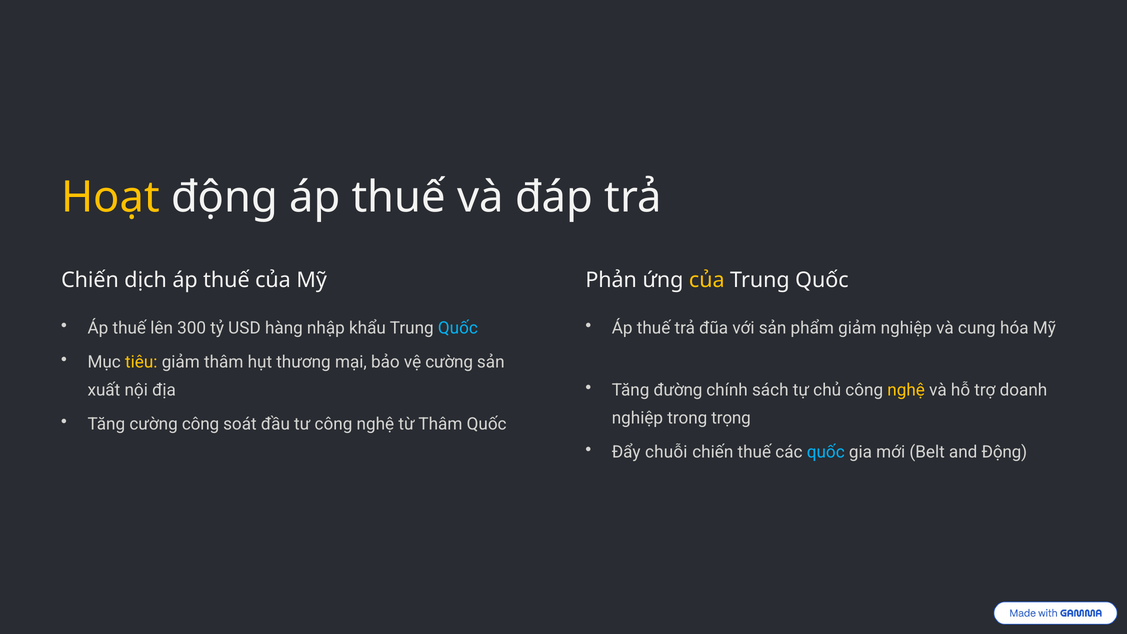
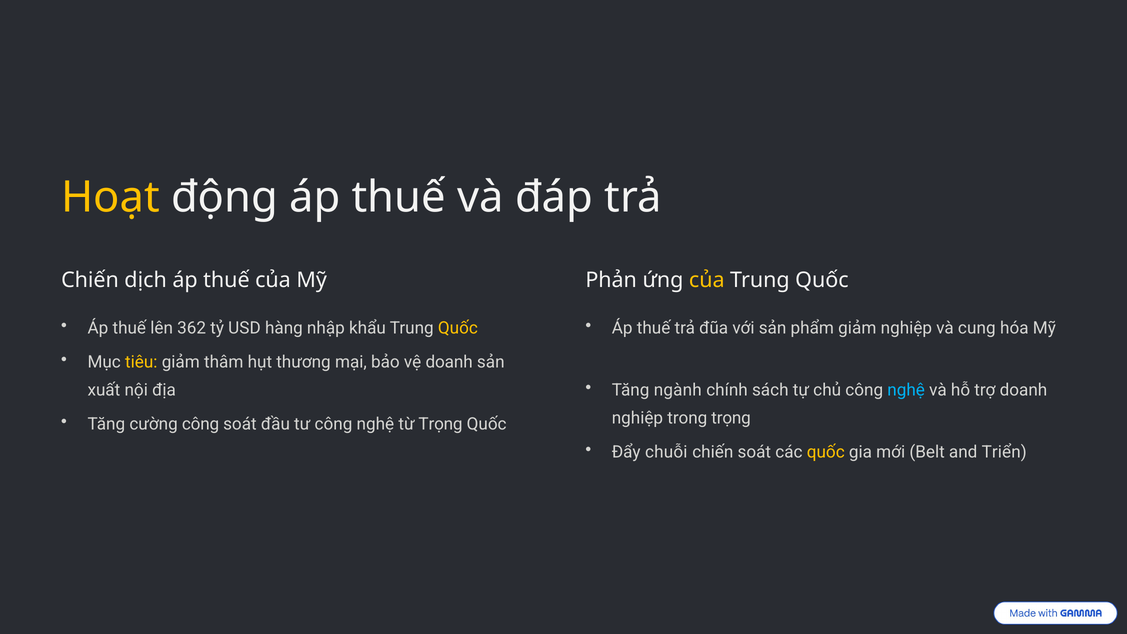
300: 300 -> 362 (192, 328)
Quốc colour: light blue -> yellow (458, 328)
vệ cường: cường -> doanh (449, 362)
đường: đường -> ngành (678, 390)
nghệ colour: yellow -> light blue (906, 390)
từ Thâm: Thâm -> Trọng (441, 424)
chiến thuế: thuế -> soát (754, 452)
quốc colour: light blue -> yellow (826, 452)
and Động: Động -> Triển (1004, 452)
